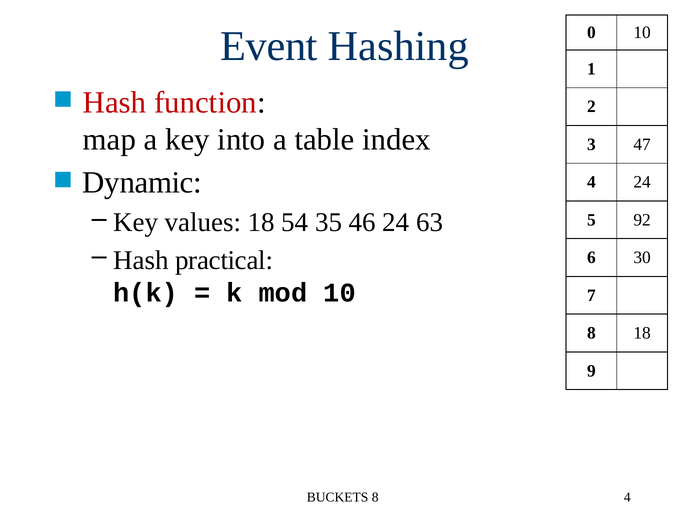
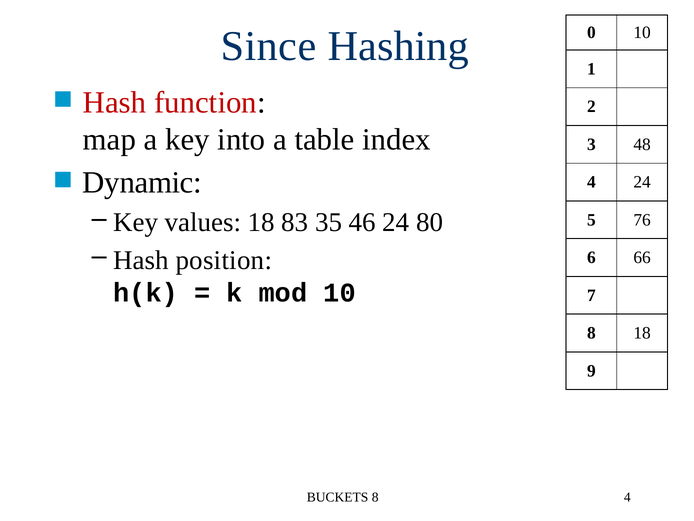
Event: Event -> Since (269, 46)
47: 47 -> 48 (642, 144)
54: 54 -> 83 (295, 222)
63: 63 -> 80 (430, 222)
92: 92 -> 76 (642, 220)
practical: practical -> position (224, 260)
30: 30 -> 66 (642, 257)
